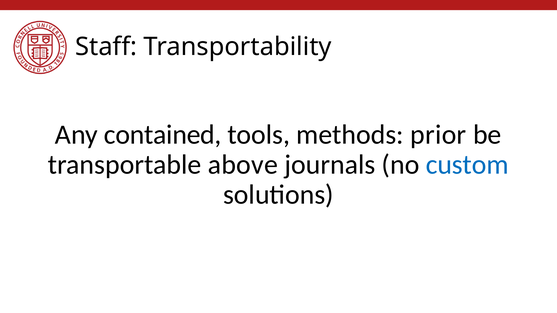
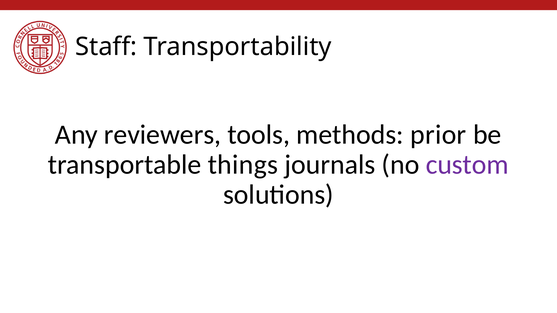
contained: contained -> reviewers (163, 135)
above: above -> things (243, 165)
custom colour: blue -> purple (467, 165)
